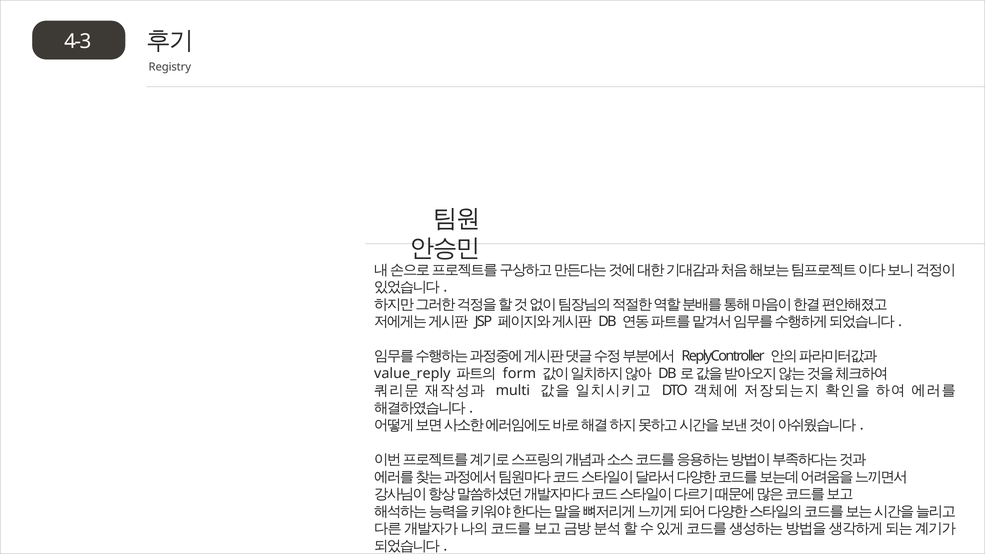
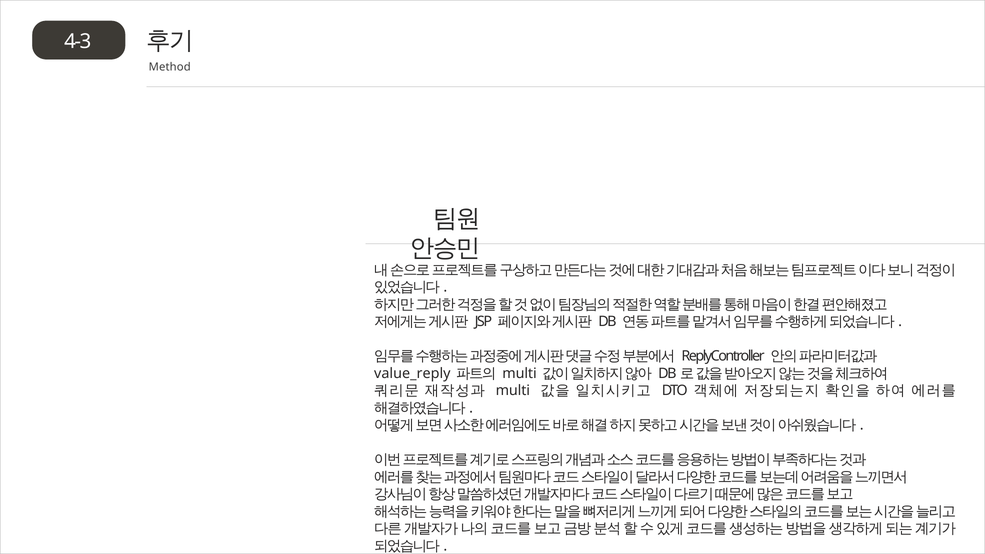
Registry: Registry -> Method (170, 67)
form: form -> multi (520, 373)
